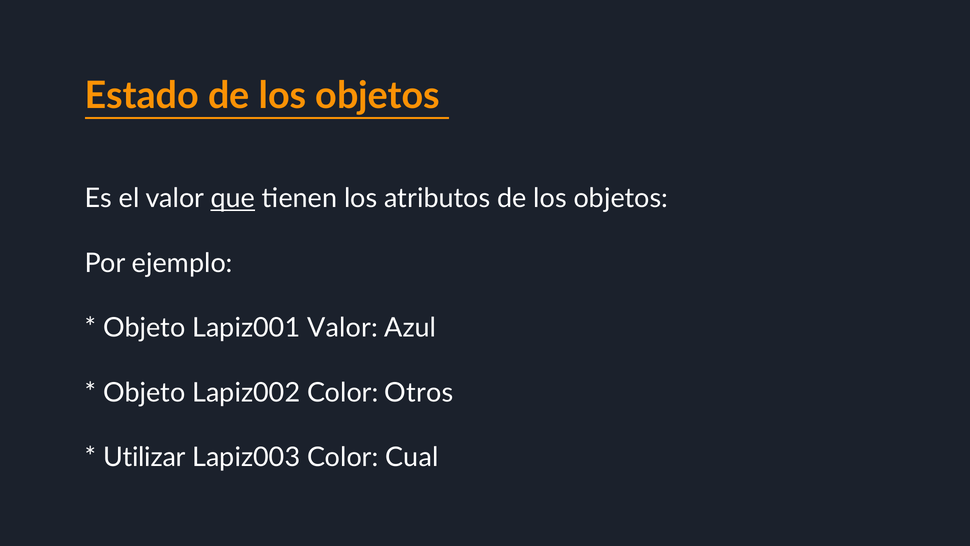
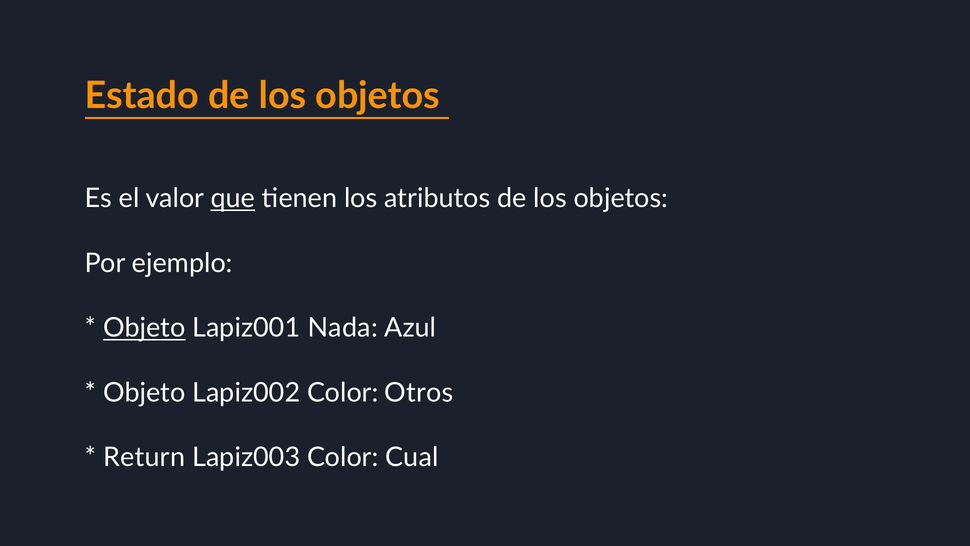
Objeto underline: none -> present (144, 328)
Lapiz001 Valor: Valor -> Nada (343, 328)
Utilizar: Utilizar -> Return (144, 457)
